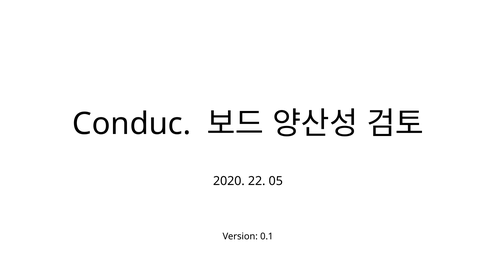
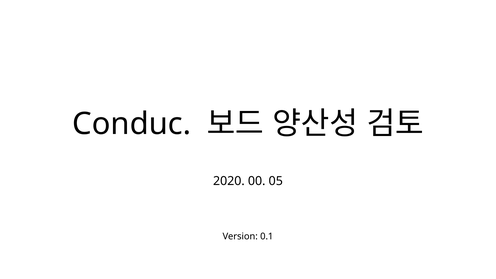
22: 22 -> 00 (257, 181)
